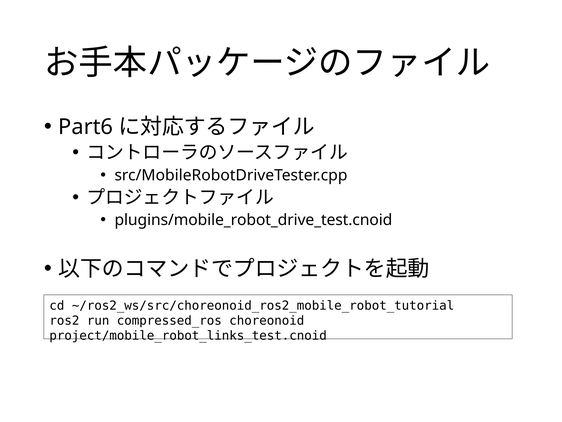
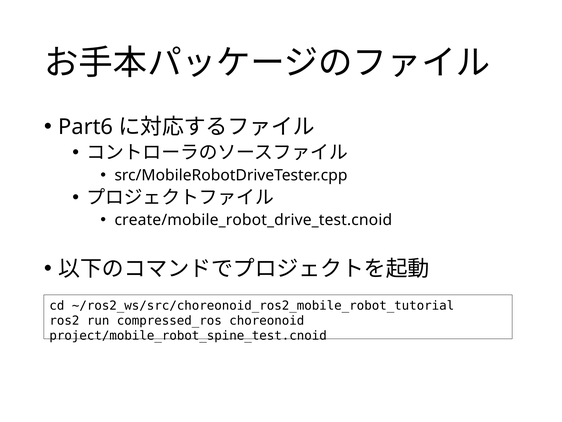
plugins/mobile_robot_drive_test.cnoid: plugins/mobile_robot_drive_test.cnoid -> create/mobile_robot_drive_test.cnoid (253, 220)
project/mobile_robot_links_test.cnoid: project/mobile_robot_links_test.cnoid -> project/mobile_robot_spine_test.cnoid (188, 335)
